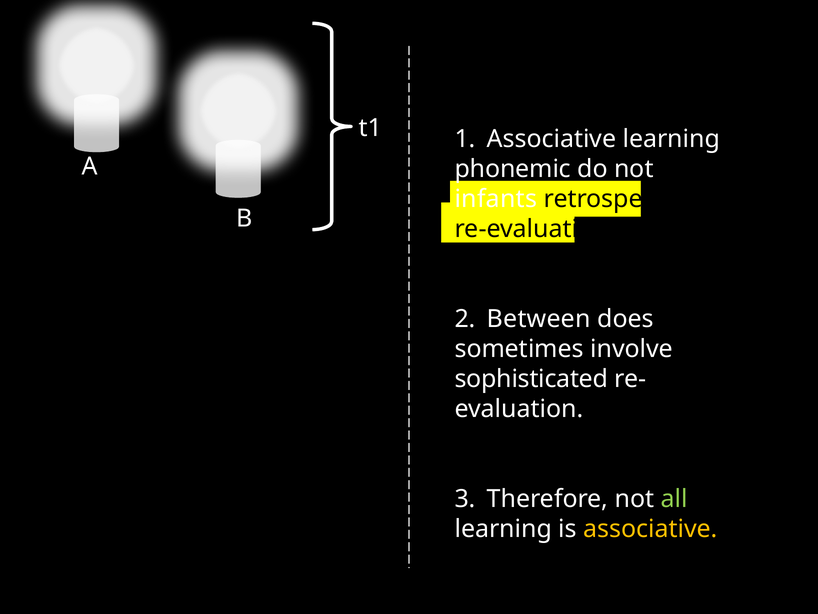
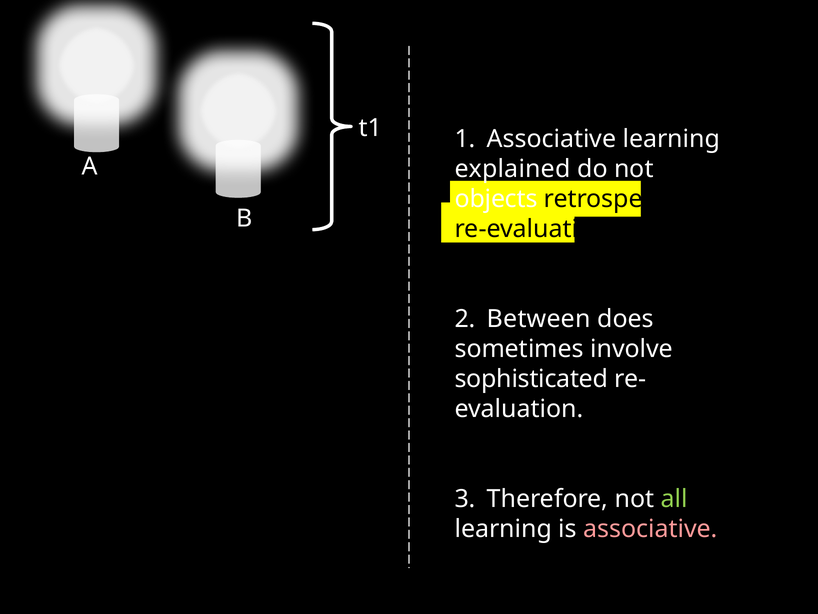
phonemic: phonemic -> explained (513, 169)
infants: infants -> objects (496, 199)
associative colour: yellow -> pink (650, 529)
